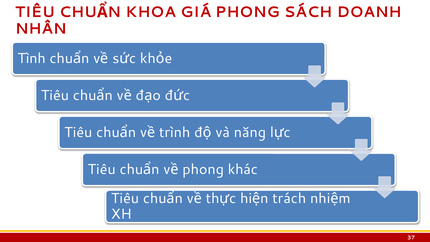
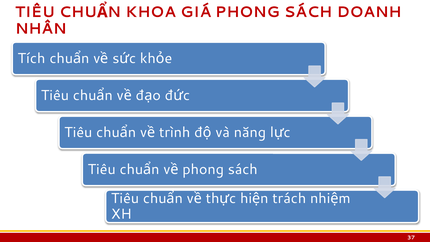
Tình: Tình -> Tích (31, 58)
khác: khác -> sách (243, 169)
